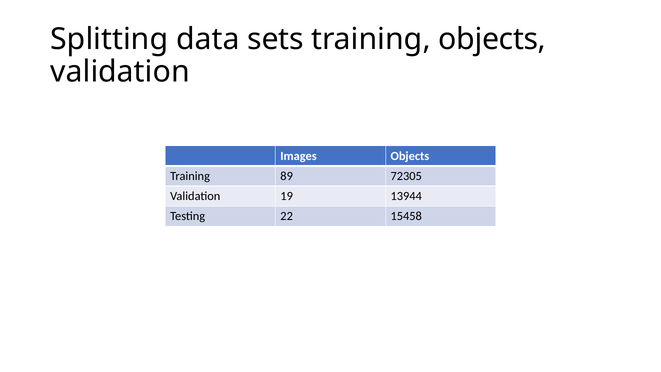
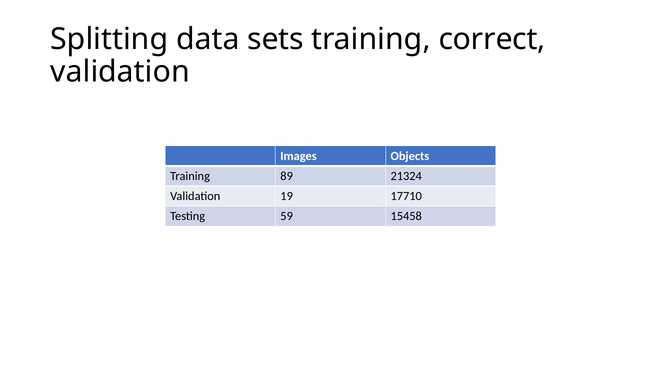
training objects: objects -> correct (492, 39)
72305: 72305 -> 21324 (406, 176)
13944: 13944 -> 17710 (406, 196)
22: 22 -> 59 (287, 216)
